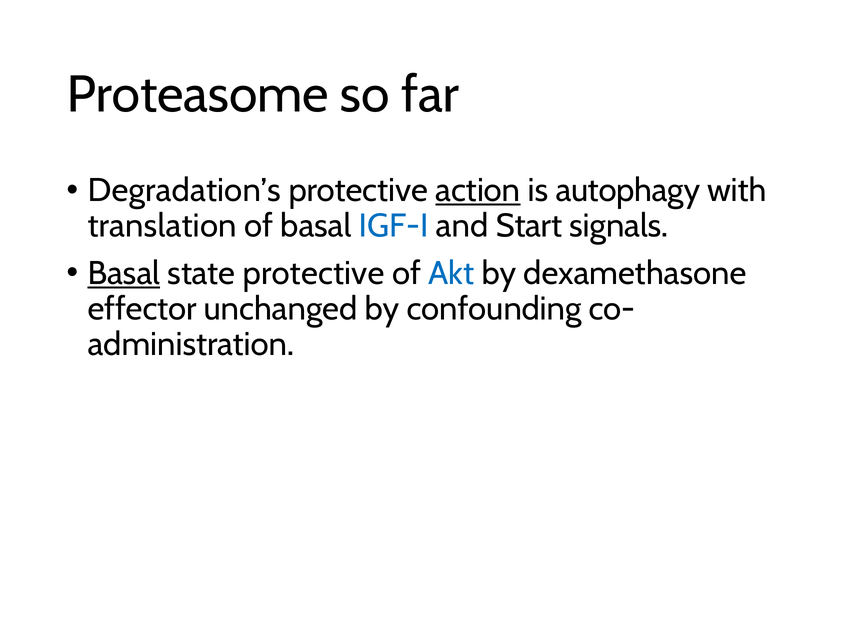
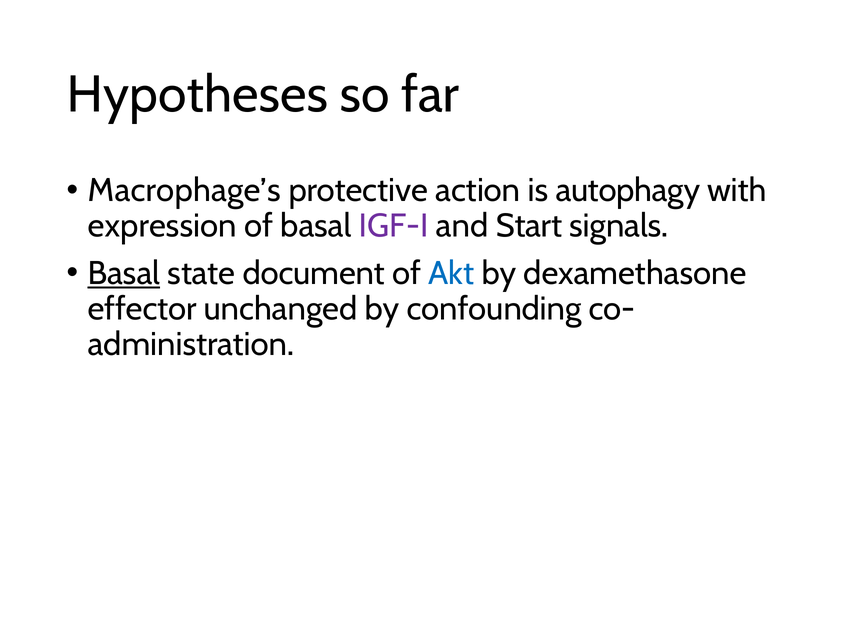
Proteasome: Proteasome -> Hypotheses (197, 95)
Degradation’s: Degradation’s -> Macrophage’s (184, 190)
action underline: present -> none (478, 190)
translation: translation -> expression (162, 226)
IGF-I colour: blue -> purple (394, 226)
state protective: protective -> document (314, 273)
